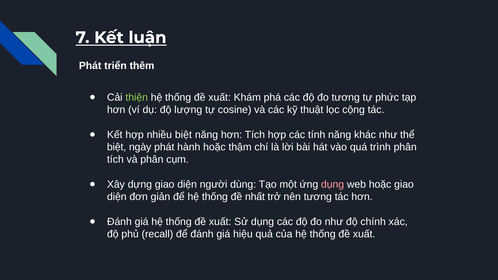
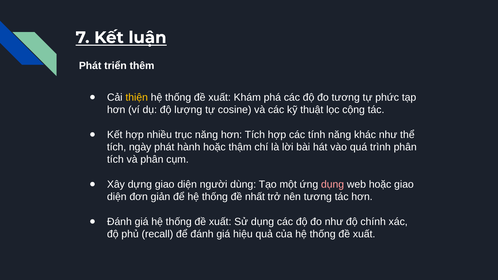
thiện colour: light green -> yellow (137, 97)
nhiều biệt: biệt -> trục (183, 135)
biệt: biệt -> tích (117, 147)
